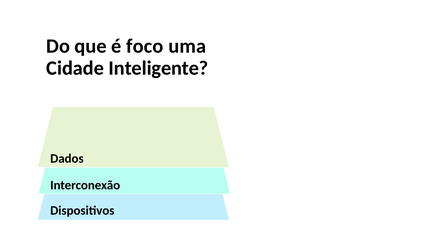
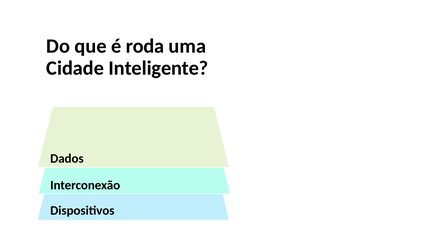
foco: foco -> roda (145, 46)
